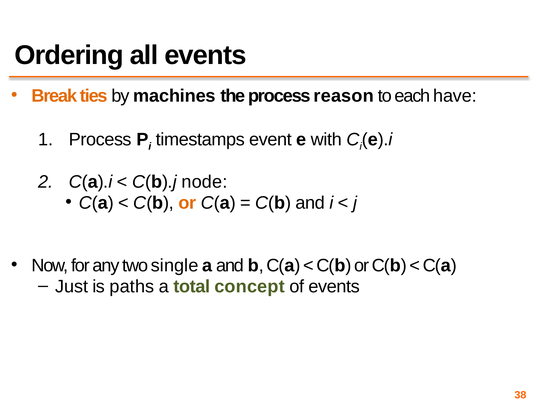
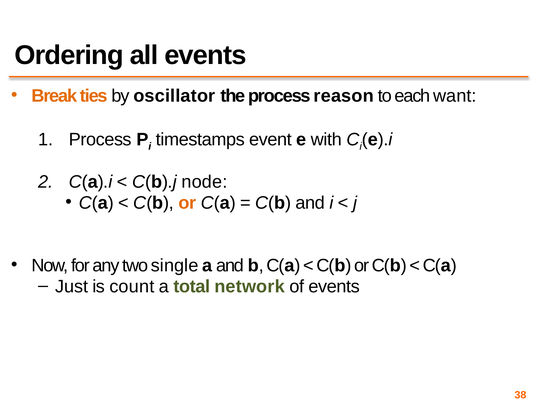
machines: machines -> oscillator (174, 96)
have: have -> want (455, 96)
paths: paths -> count (132, 287)
concept: concept -> network (250, 287)
